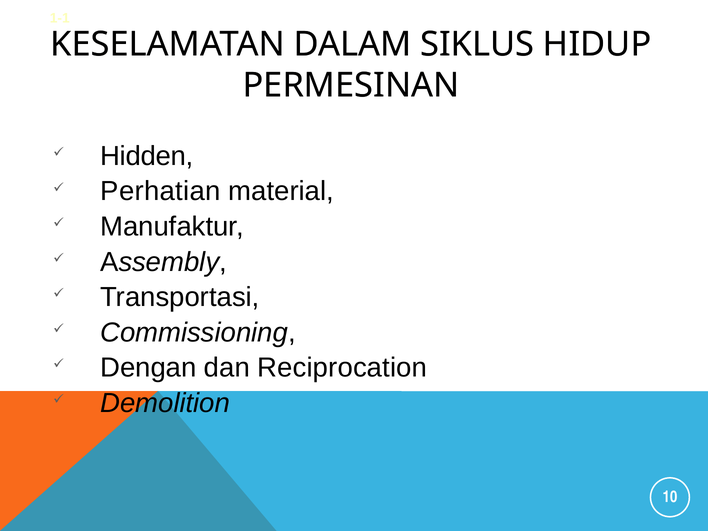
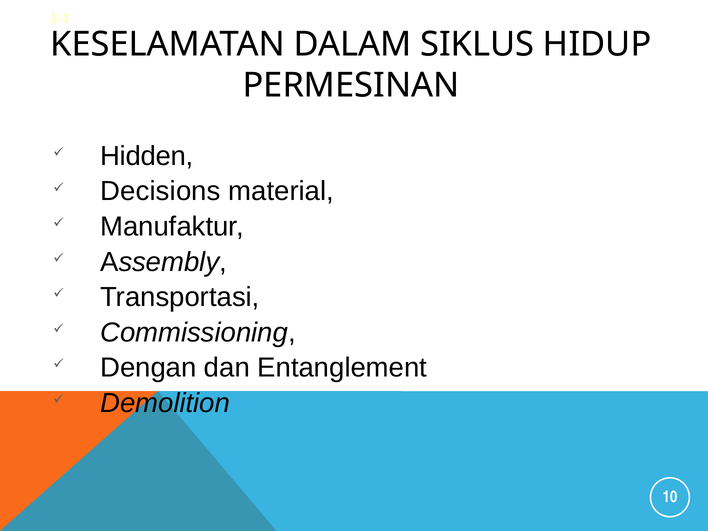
Perhatian: Perhatian -> Decisions (160, 191)
Reciprocation: Reciprocation -> Entanglement (342, 368)
